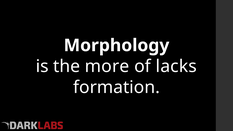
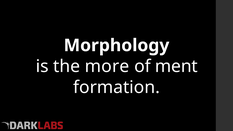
lacks: lacks -> ment (176, 66)
